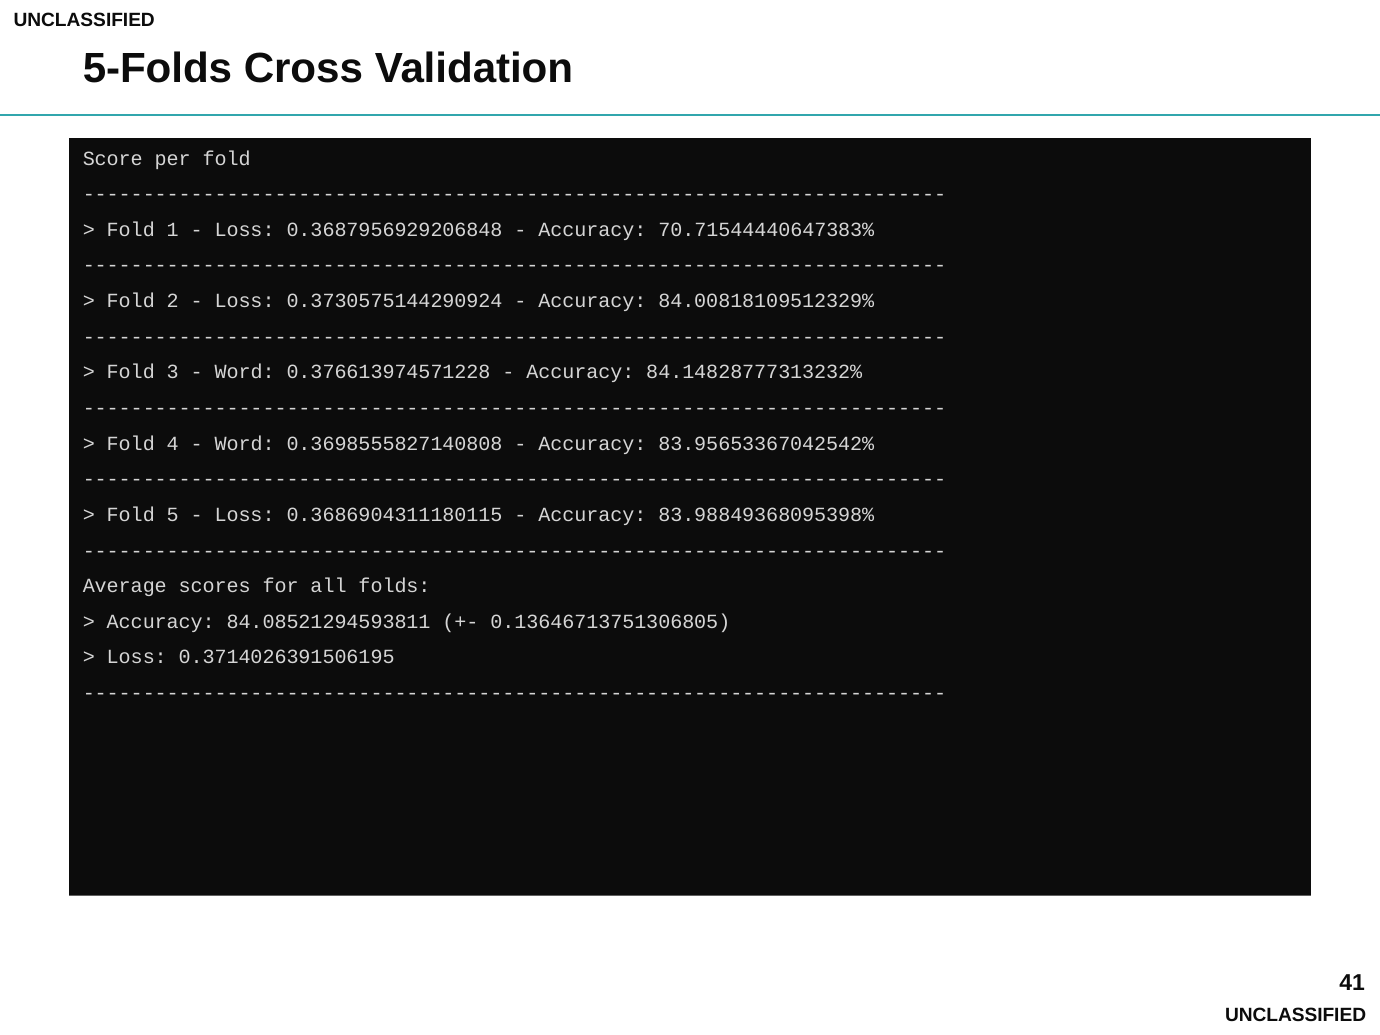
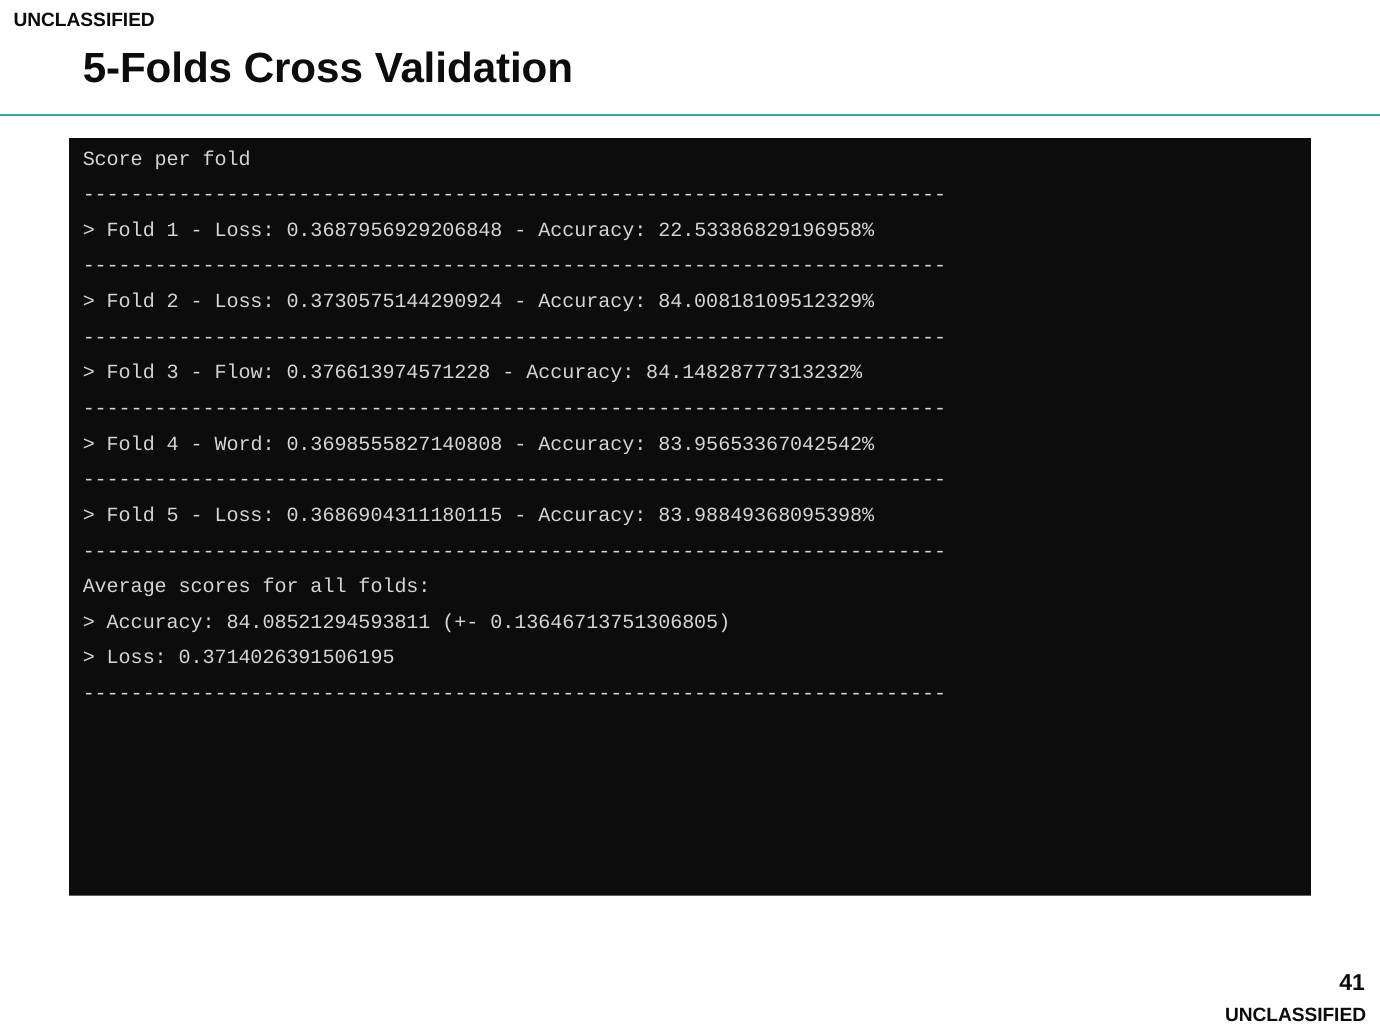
70.71544440647383%: 70.71544440647383% -> 22.53386829196958% (766, 230)
Word: Word -> Flow (245, 372)
